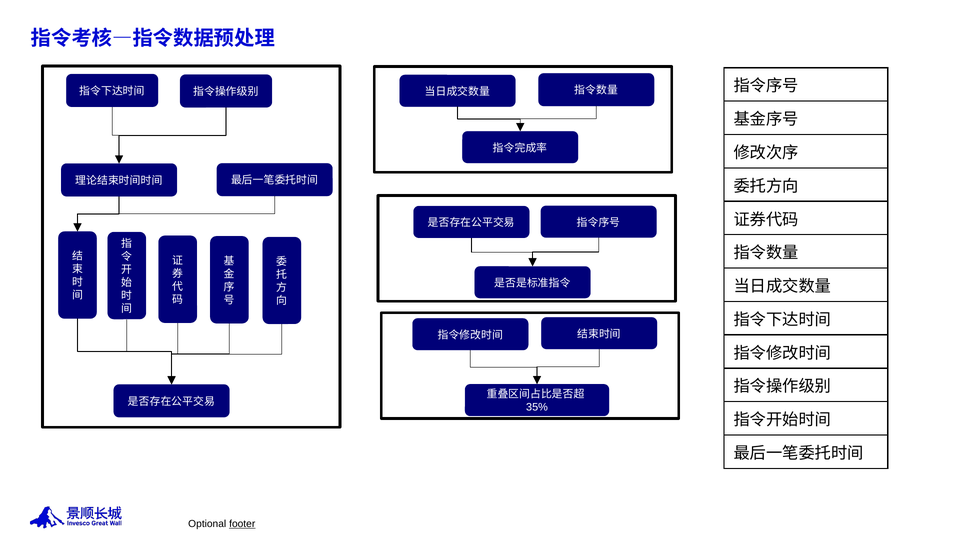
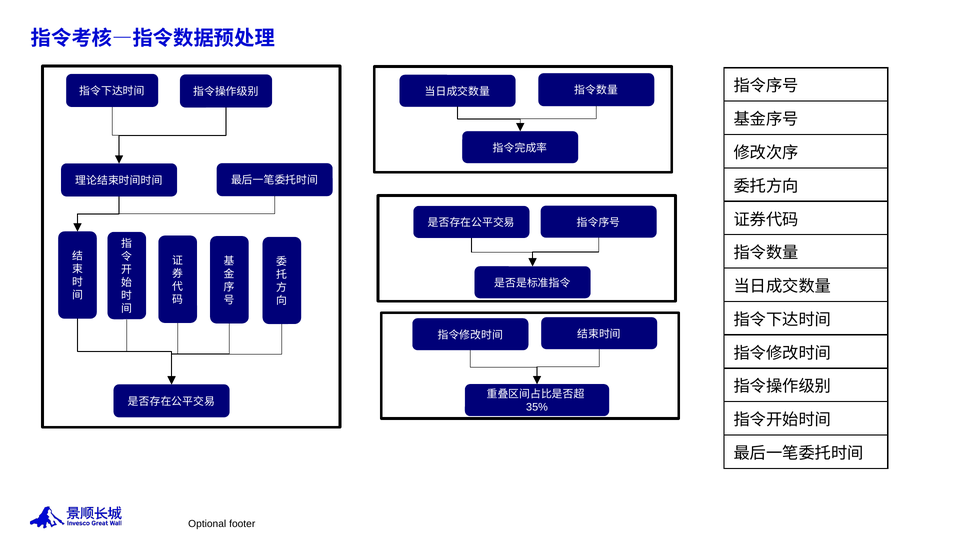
footer underline: present -> none (242, 524)
